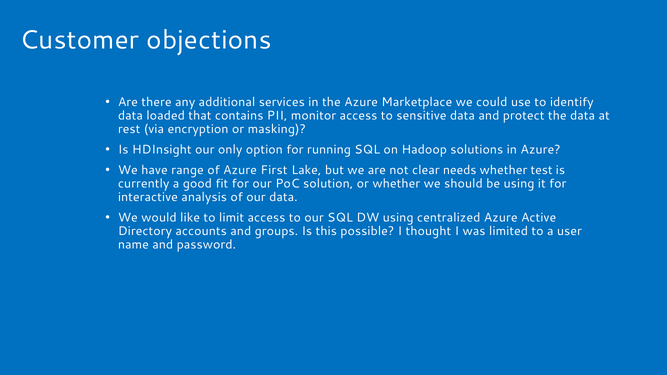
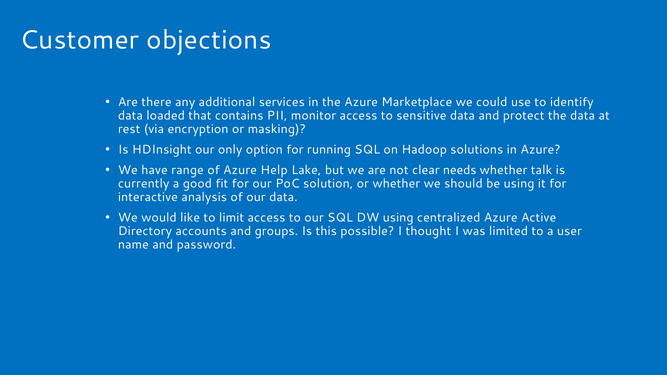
First: First -> Help (274, 170)
test: test -> talk (542, 170)
